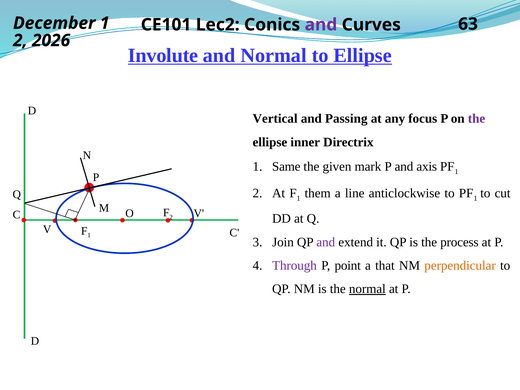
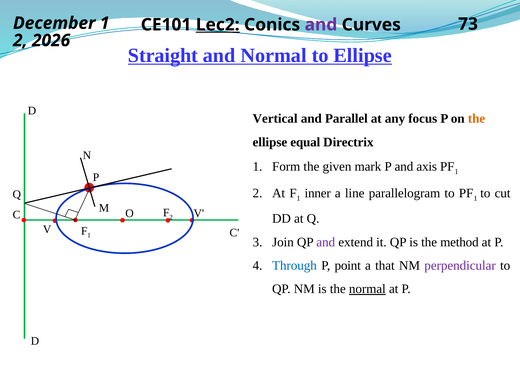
Lec2 underline: none -> present (218, 25)
63: 63 -> 73 (468, 24)
Involute: Involute -> Straight (163, 55)
Passing: Passing -> Parallel (346, 119)
the colour: purple -> orange (477, 119)
inner: inner -> equal (305, 142)
Same: Same -> Form (286, 167)
them: them -> inner (318, 193)
anticlockwise: anticlockwise -> parallelogram (404, 193)
process: process -> method (459, 242)
Through colour: purple -> blue (294, 265)
perpendicular colour: orange -> purple (460, 265)
